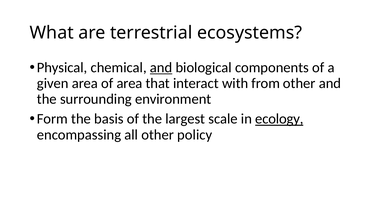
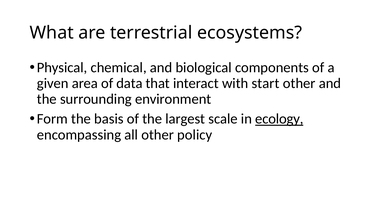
and underline: present -> none (161, 67)
of area: area -> data (129, 83)
from: from -> start (266, 83)
